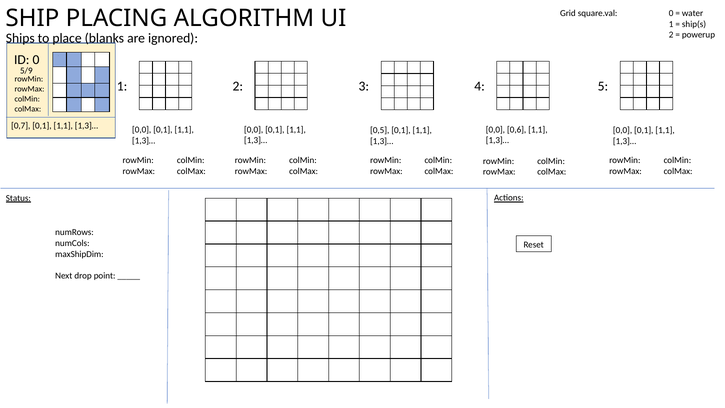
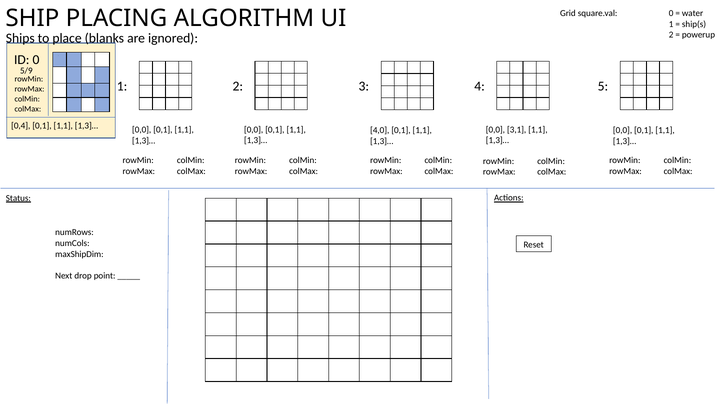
0,7: 0,7 -> 0,4 (21, 126)
0,6: 0,6 -> 3,1 (517, 130)
0,5: 0,5 -> 4,0 (380, 130)
